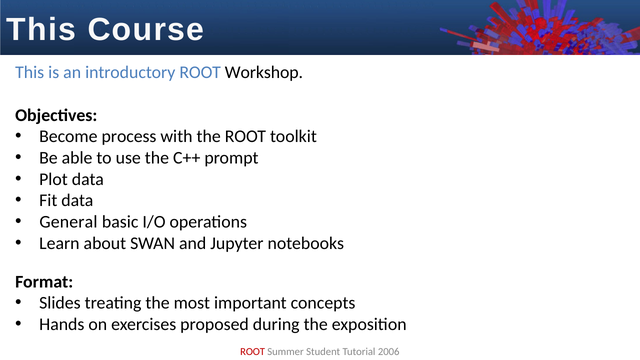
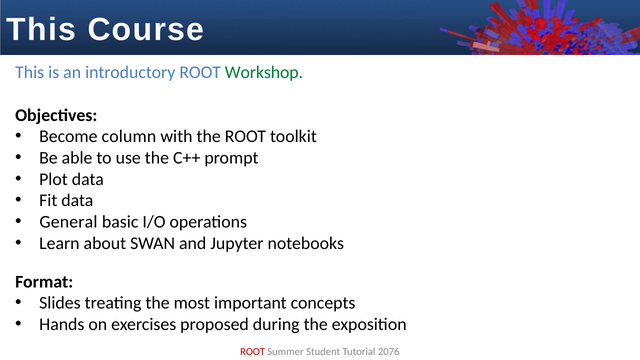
Workshop colour: black -> green (264, 73)
process: process -> column (129, 137)
2006: 2006 -> 2076 (389, 352)
